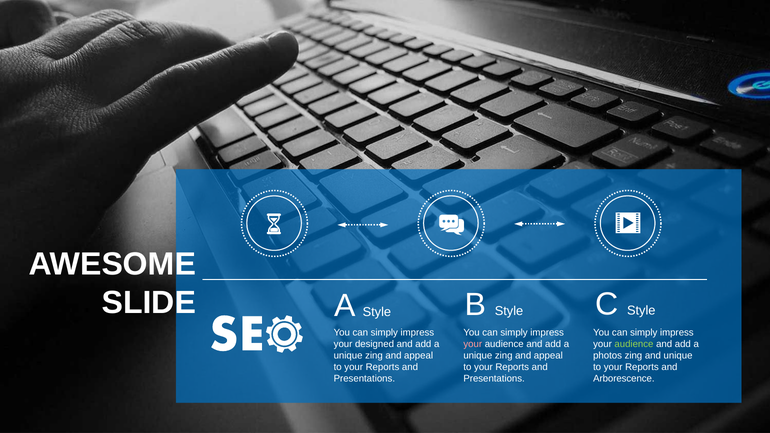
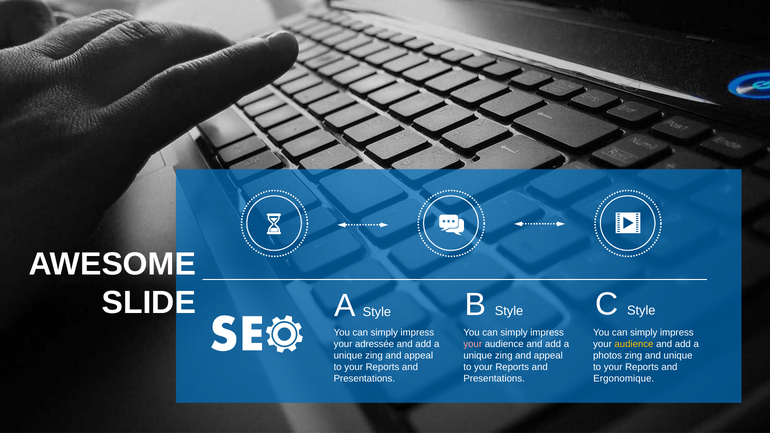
designed: designed -> adressée (375, 344)
audience colour: light green -> yellow (634, 344)
Arborescence: Arborescence -> Ergonomique (624, 379)
